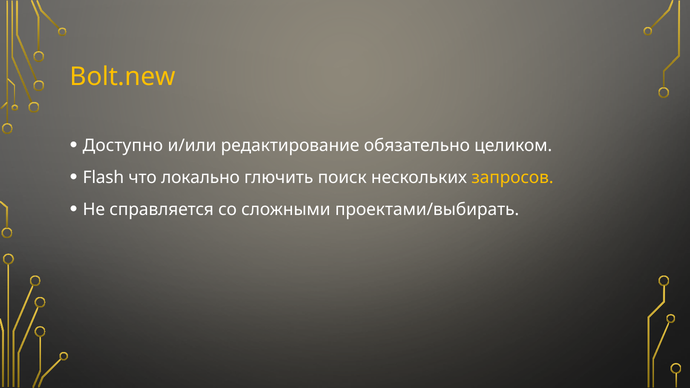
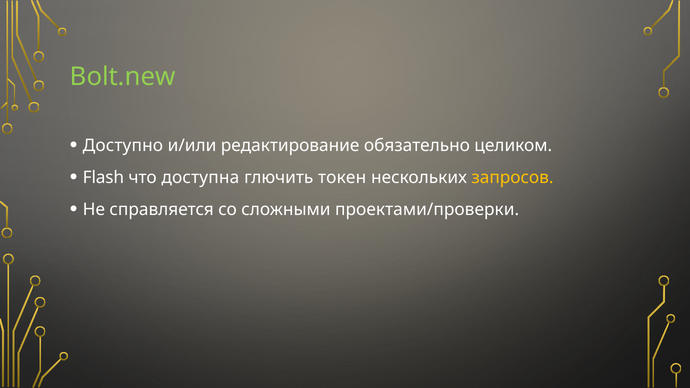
Bolt.new colour: yellow -> light green (123, 77)
локально: локально -> доступна (200, 178)
поиск: поиск -> токен (342, 178)
проектами/выбирать: проектами/выбирать -> проектами/проверки (427, 210)
